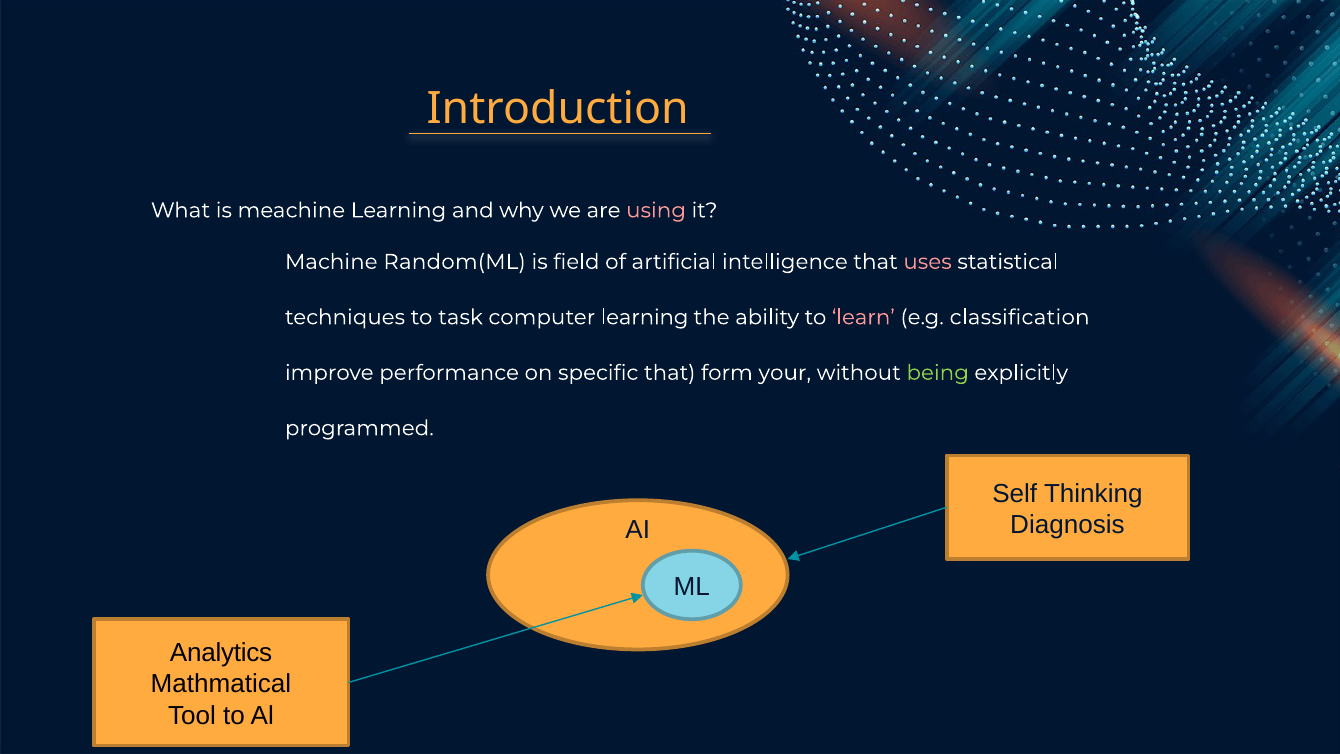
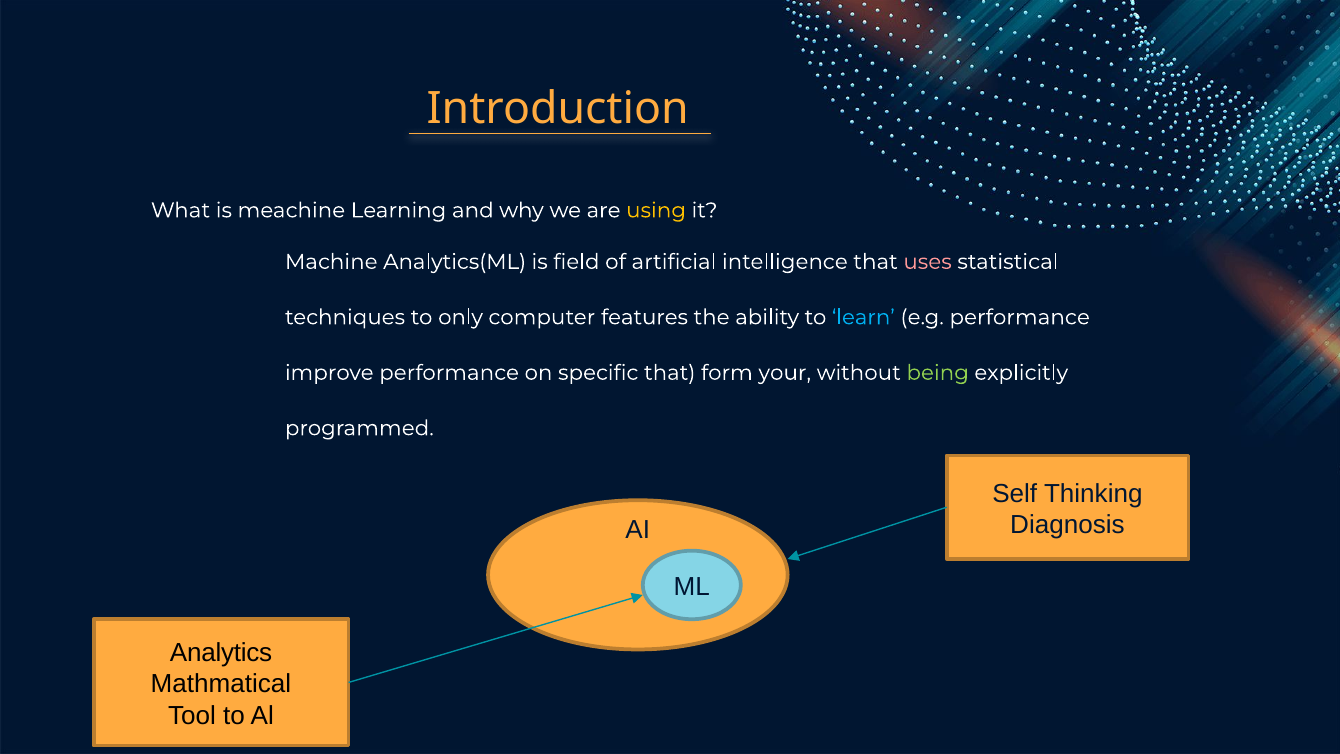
using colour: pink -> yellow (656, 210)
Random(ML: Random(ML -> Analytics(ML (455, 262)
task: task -> only (461, 317)
computer learning: learning -> features (644, 317)
learn colour: pink -> light blue (863, 317)
e.g classification: classification -> performance (1020, 317)
